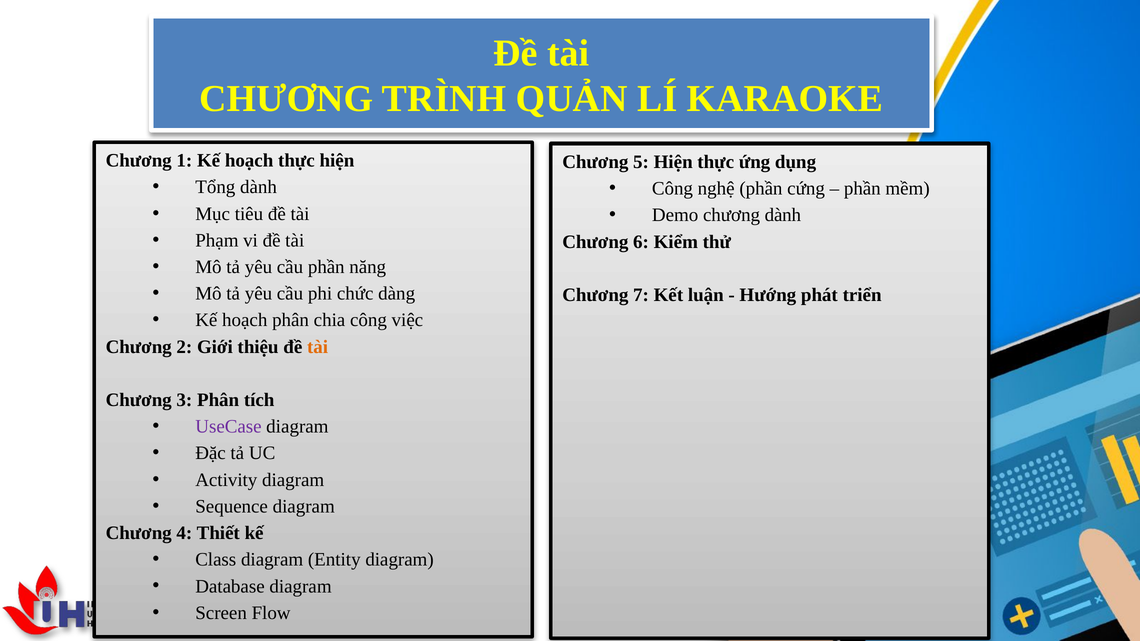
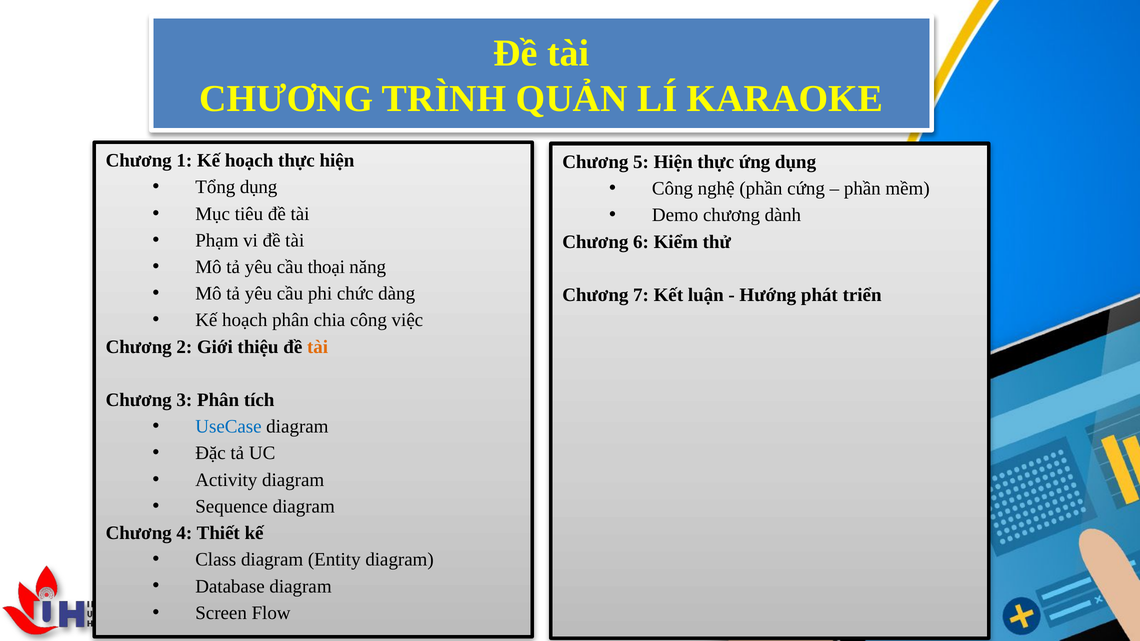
Tổng dành: dành -> dụng (259, 187)
cầu phần: phần -> thoại (326, 267)
UseCase colour: purple -> blue (228, 427)
